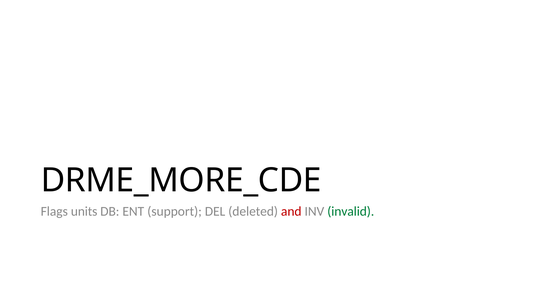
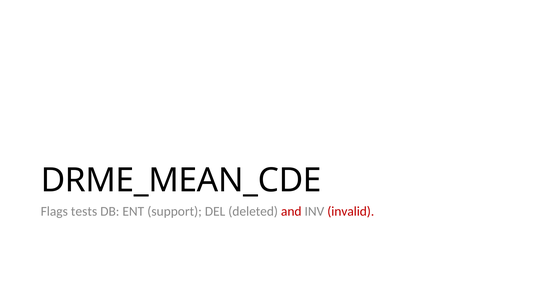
DRME_MORE_CDE: DRME_MORE_CDE -> DRME_MEAN_CDE (181, 181)
units: units -> tests (84, 211)
invalid colour: green -> red (351, 211)
